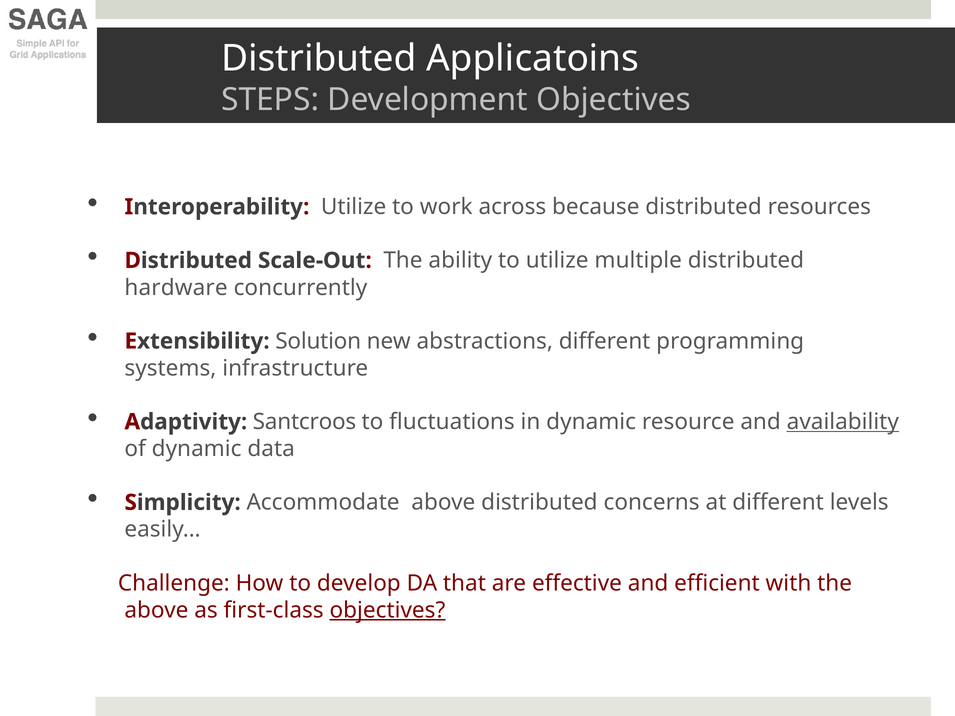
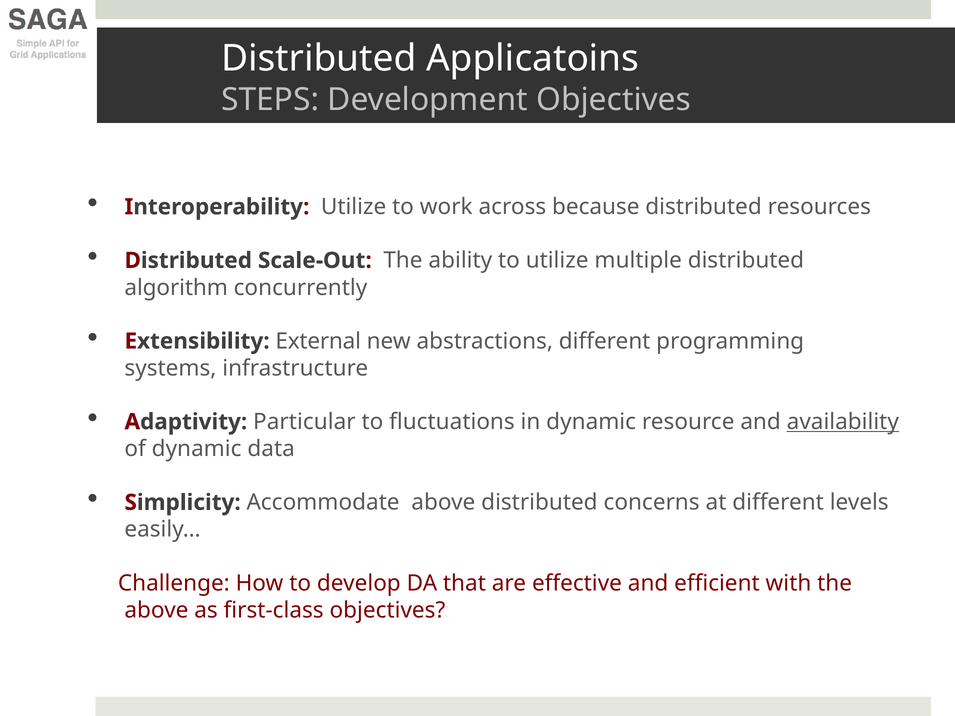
hardware: hardware -> algorithm (176, 288)
Solution: Solution -> External (318, 341)
Santcroos: Santcroos -> Particular (304, 422)
objectives underline: present -> none (387, 610)
